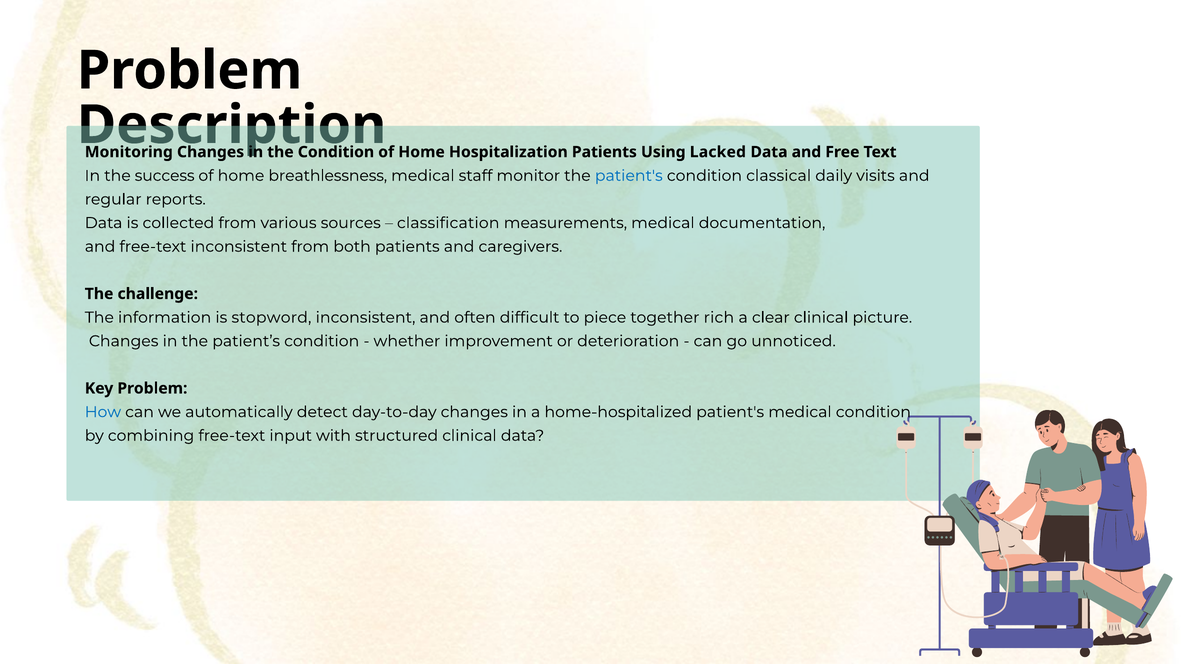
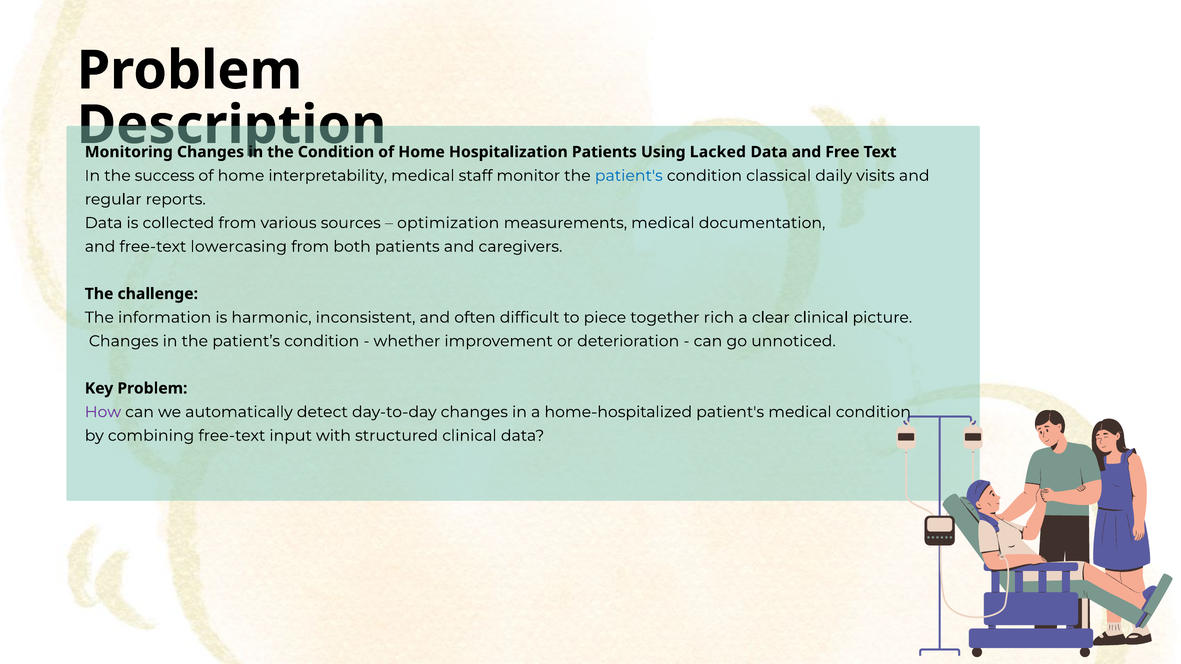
breathlessness: breathlessness -> interpretability (328, 176)
classification: classification -> optimization (448, 223)
free-text inconsistent: inconsistent -> lowercasing (239, 247)
stopword: stopword -> harmonic (271, 318)
How colour: blue -> purple (103, 412)
